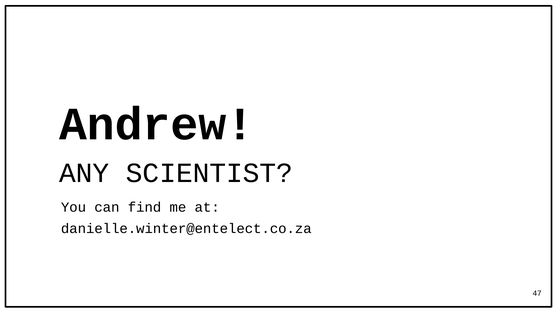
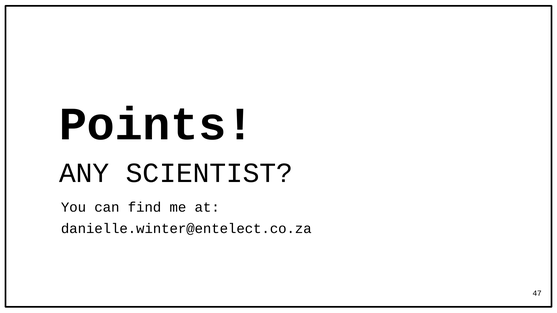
Andrew: Andrew -> Points (157, 124)
